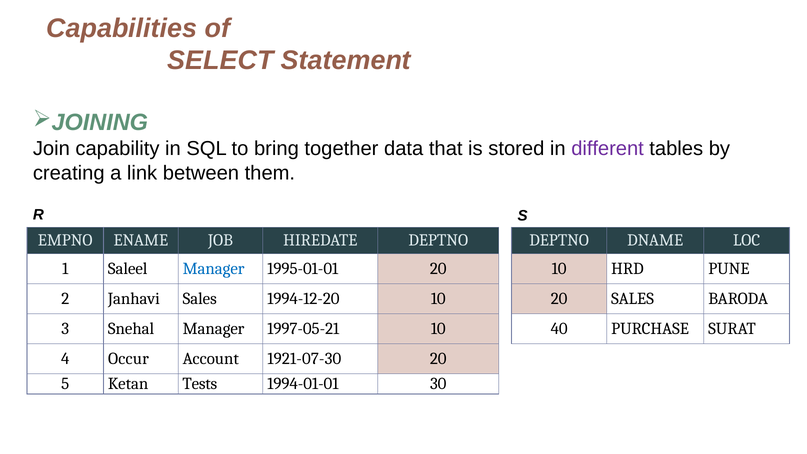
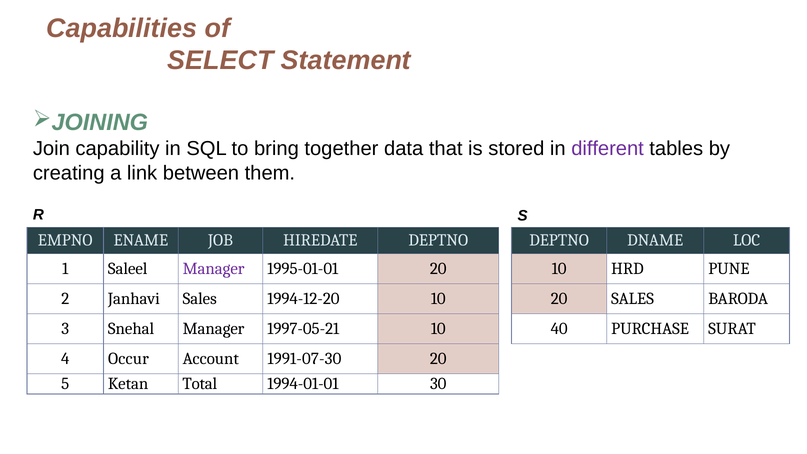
Manager colour: blue -> purple (214, 269)
1921-07-30: 1921-07-30 -> 1991-07-30 (304, 359)
Tests: Tests -> Total (200, 384)
